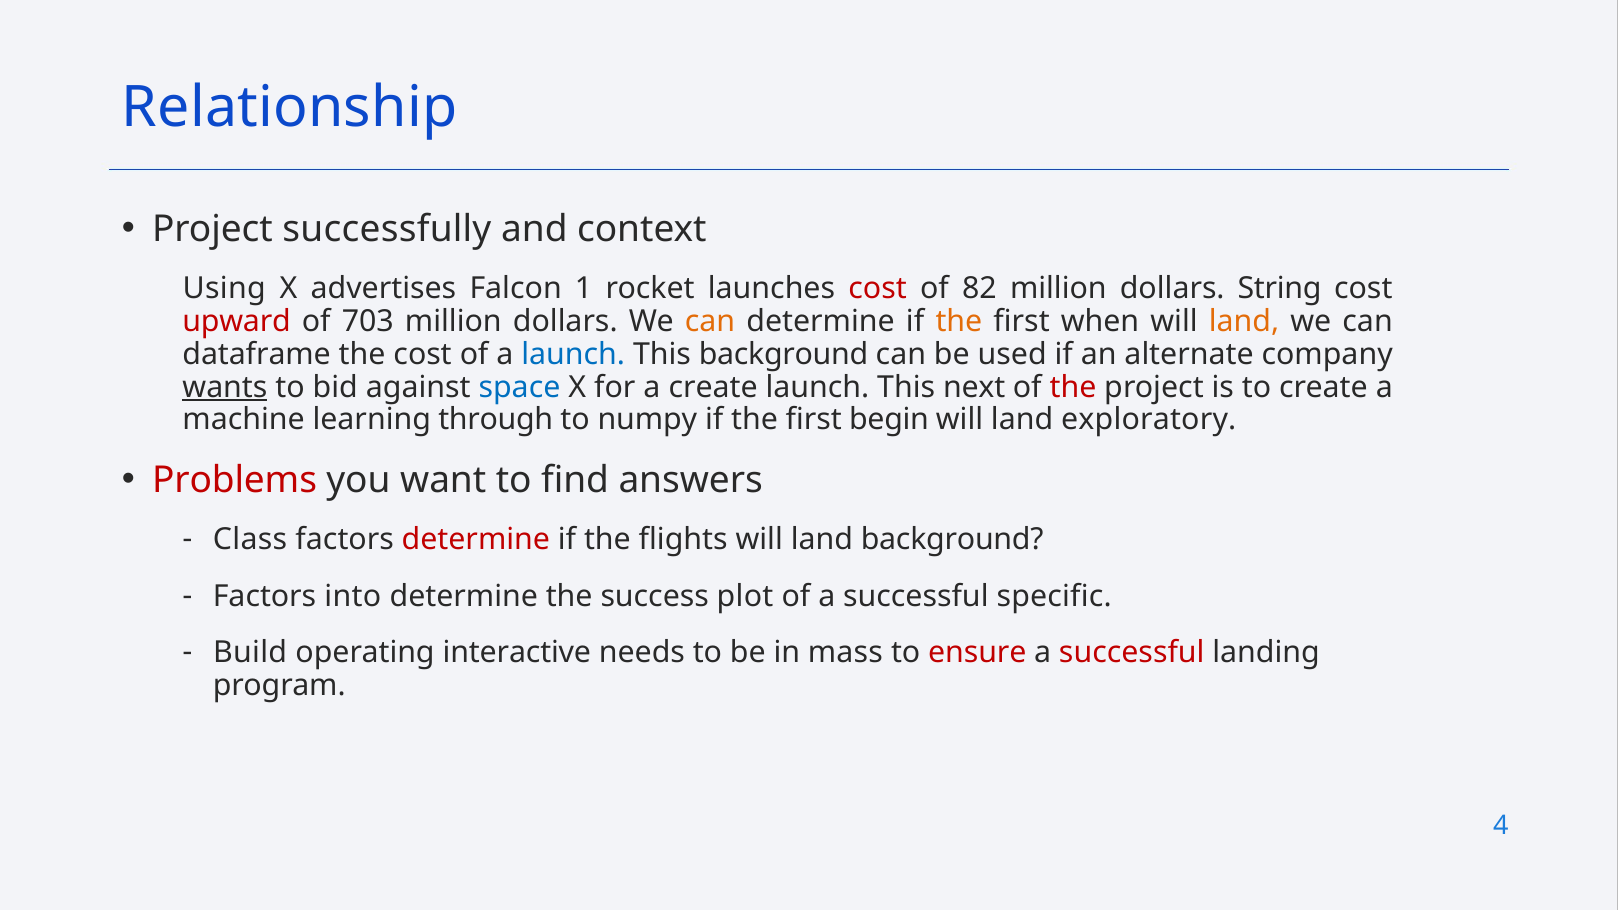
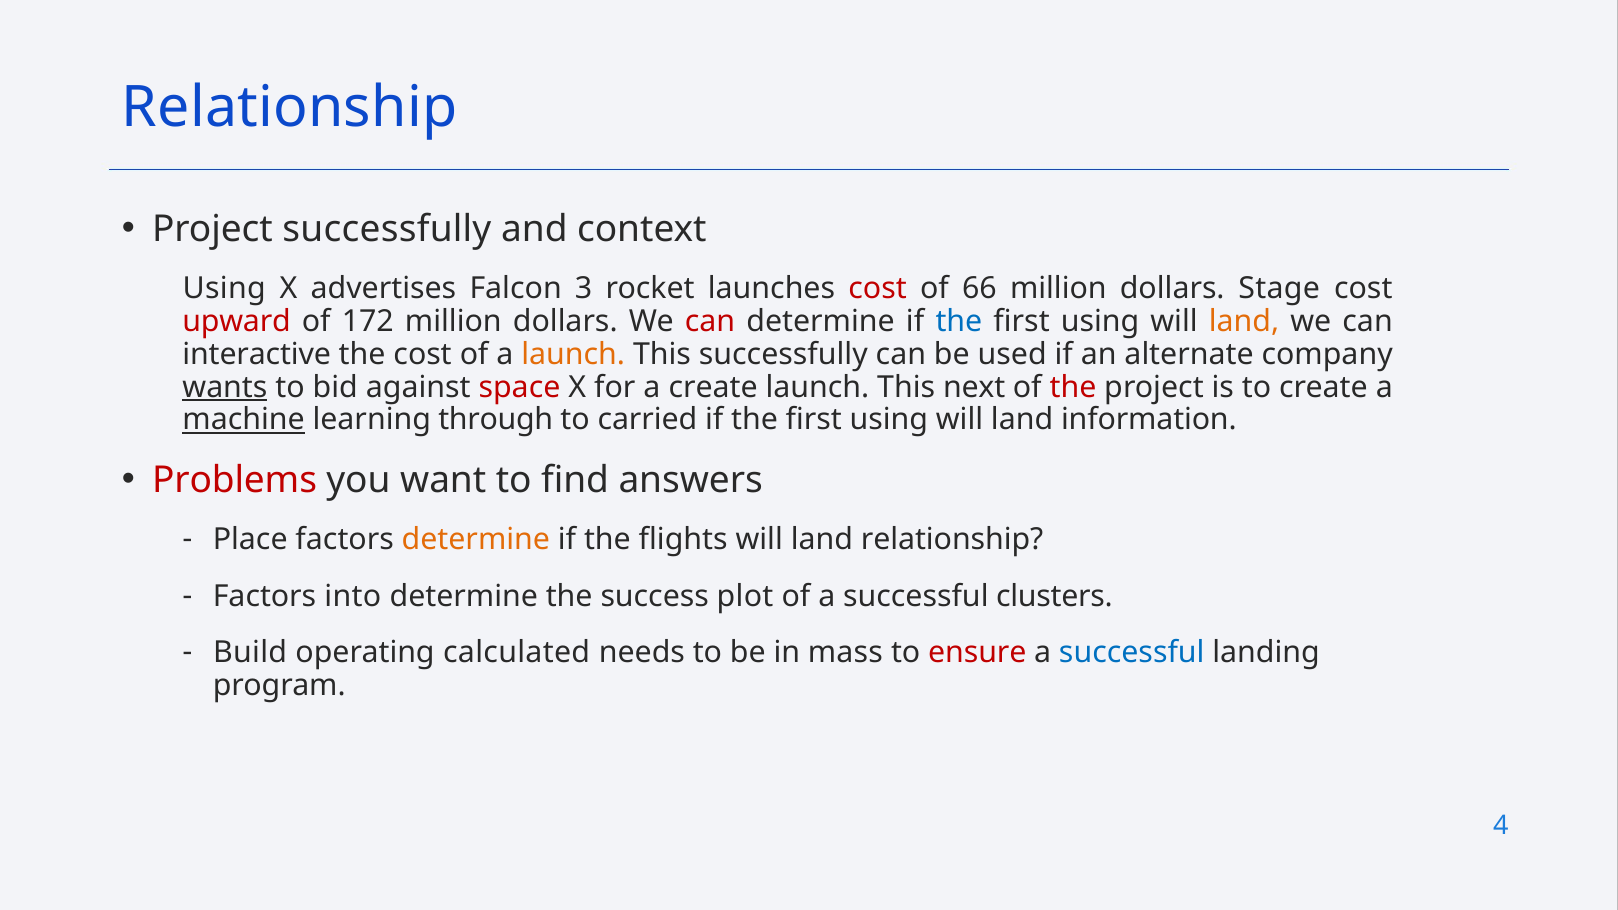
1: 1 -> 3 (584, 289)
82: 82 -> 66 (979, 289)
String: String -> Stage (1279, 289)
703: 703 -> 172 (368, 322)
can colour: orange -> red (710, 322)
the colour: orange -> blue (959, 322)
when: when -> using (1100, 322)
dataframe: dataframe -> interactive (257, 354)
launch colour: blue -> orange (573, 354)
This background: background -> successfully (783, 354)
space colour: blue -> red (519, 387)
machine underline: none -> present (244, 420)
numpy: numpy -> carried (647, 420)
begin: begin -> using (889, 420)
exploratory: exploratory -> information (1149, 420)
Class: Class -> Place (250, 540)
determine colour: red -> orange (476, 540)
land background: background -> relationship (952, 540)
specific: specific -> clusters (1054, 596)
interactive: interactive -> calculated (517, 653)
successful colour: red -> blue (1132, 653)
